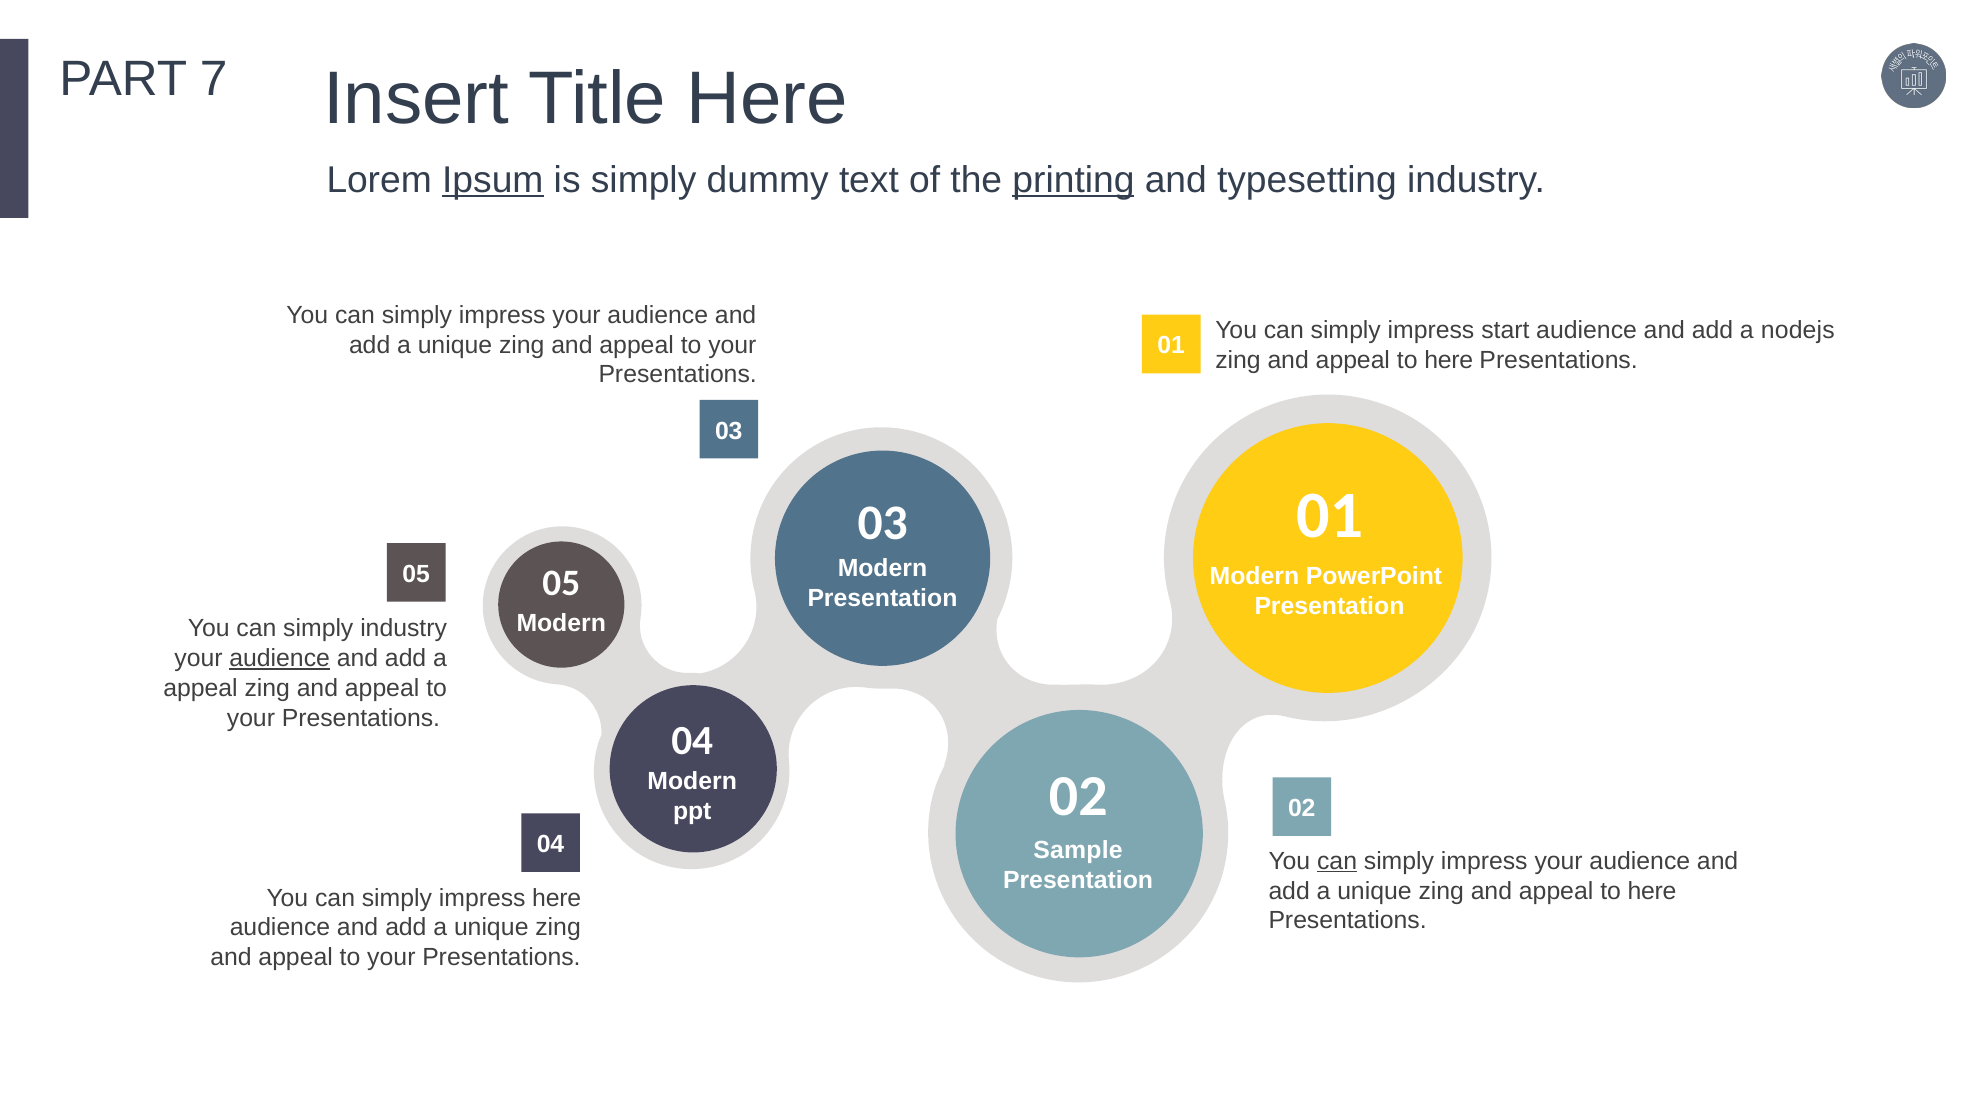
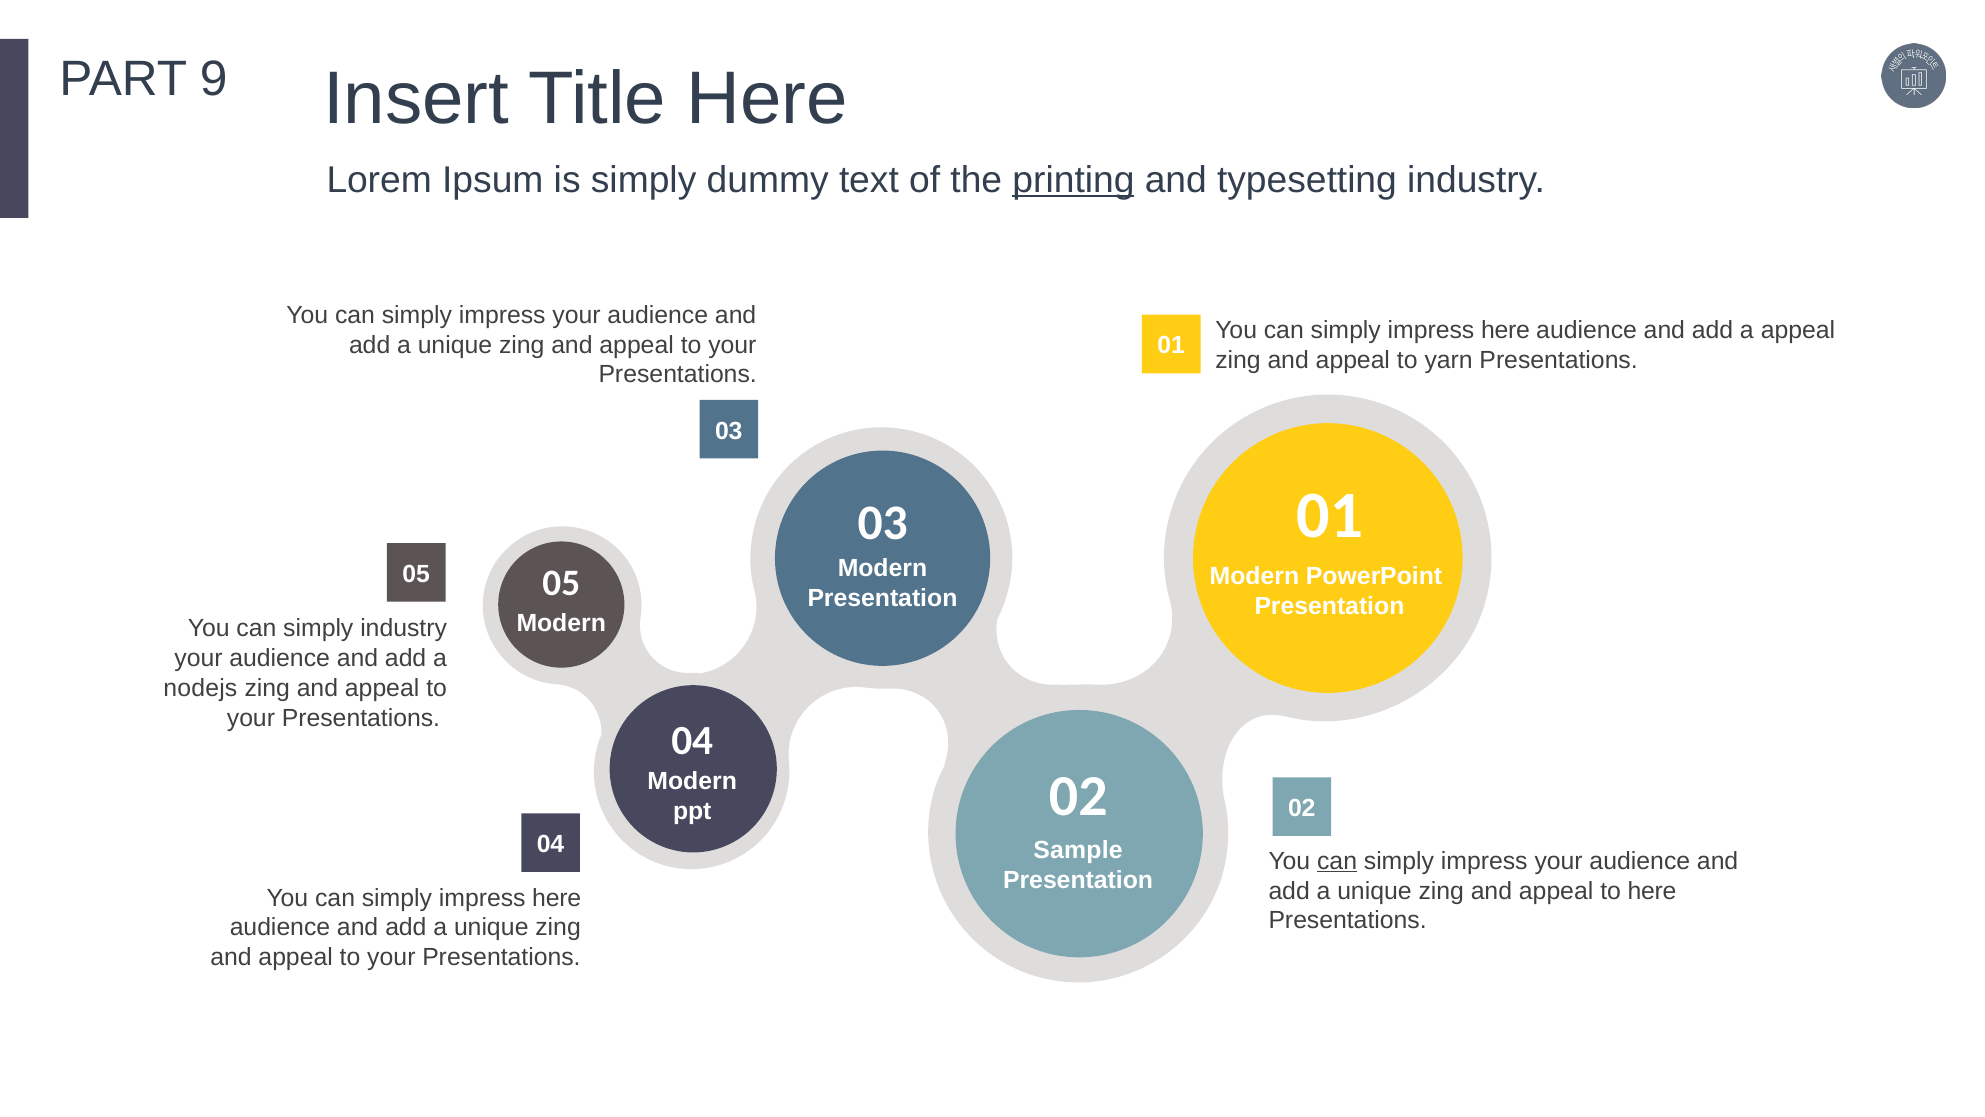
7: 7 -> 9 (214, 79)
Ipsum underline: present -> none (493, 180)
start: start -> here (1505, 330)
a nodejs: nodejs -> appeal (1798, 330)
here: here -> yarn (1449, 360)
audience underline: present -> none (280, 658)
appeal: appeal -> nodejs (200, 688)
